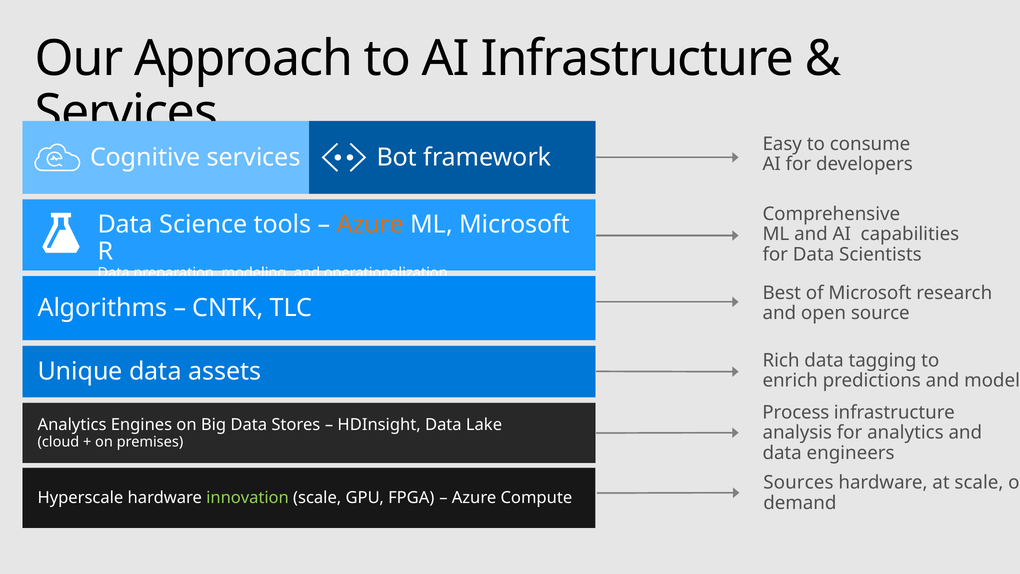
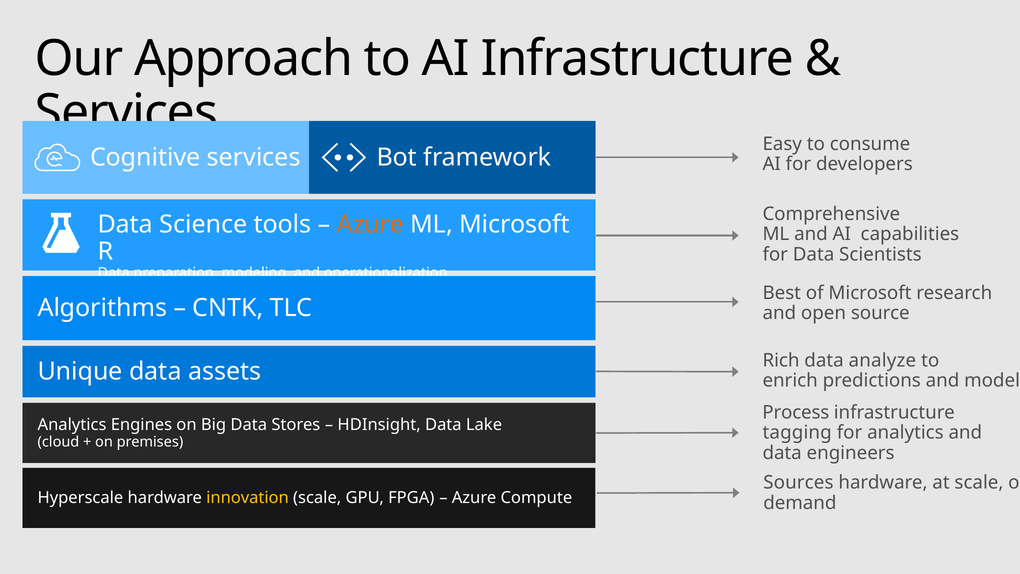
tagging: tagging -> analyze (882, 360)
analysis: analysis -> tagging (797, 432)
innovation colour: light green -> yellow (248, 498)
